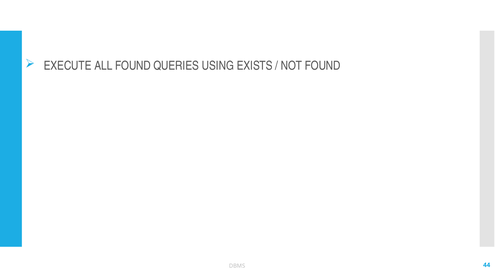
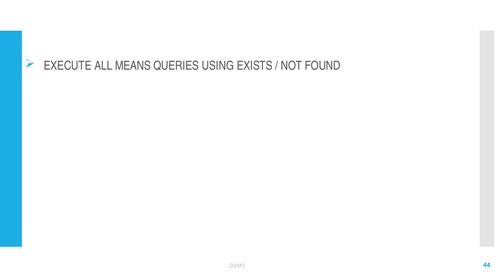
ALL FOUND: FOUND -> MEANS (133, 66)
